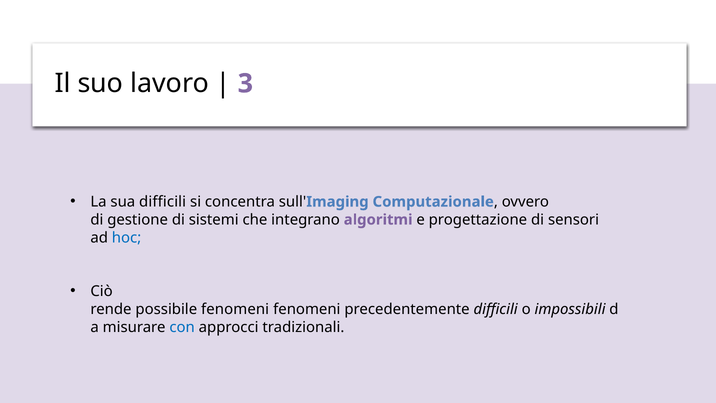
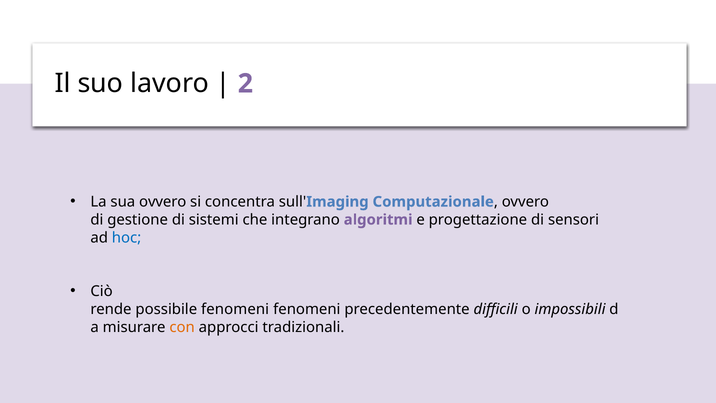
3: 3 -> 2 (245, 84)
sua difficili: difficili -> ovvero (163, 202)
con colour: blue -> orange (182, 327)
